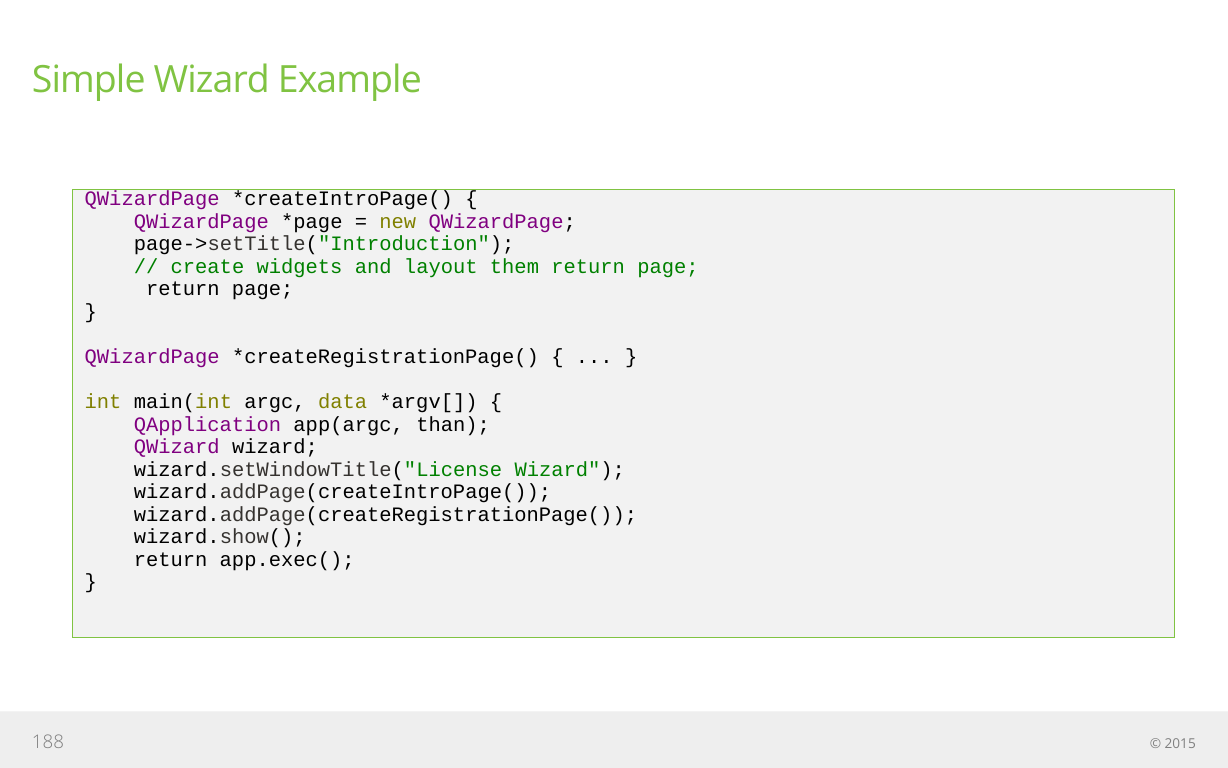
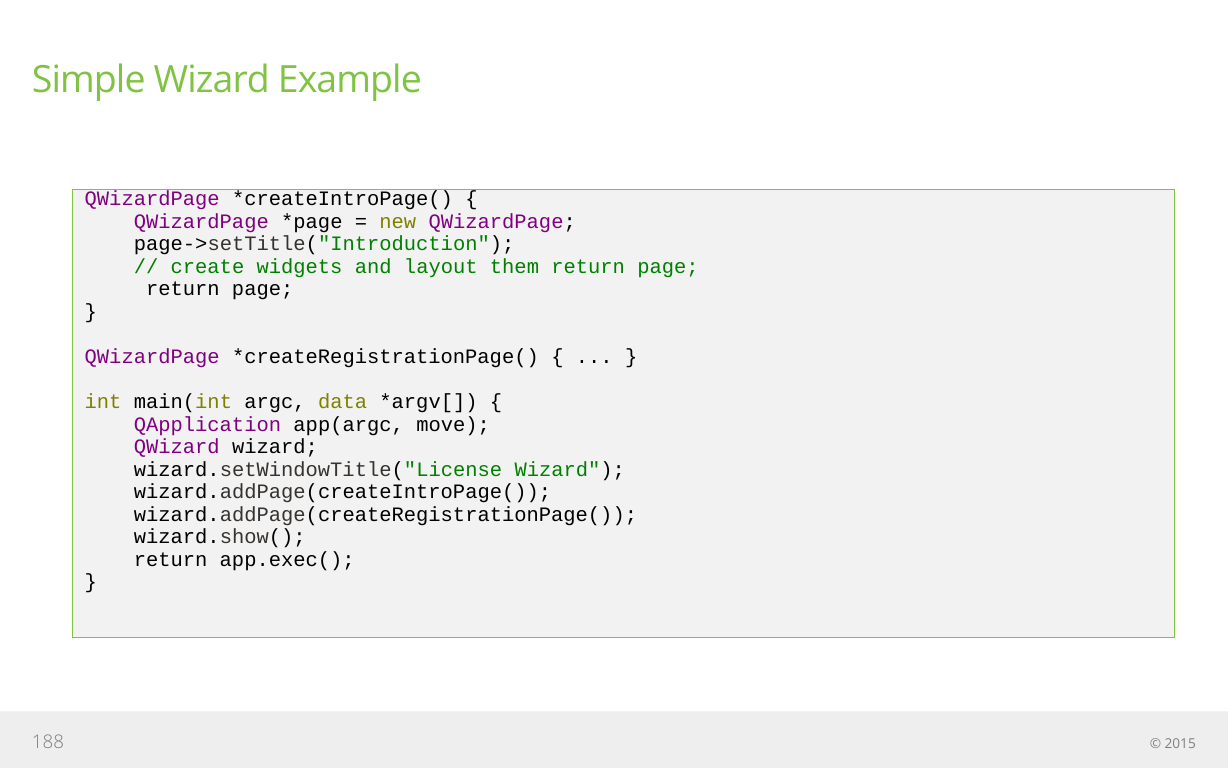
than: than -> move (453, 424)
